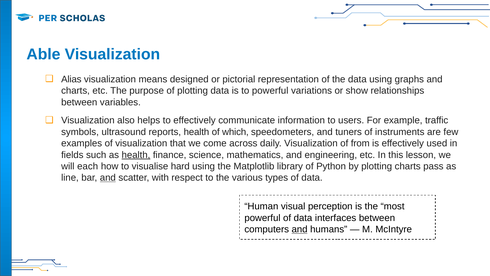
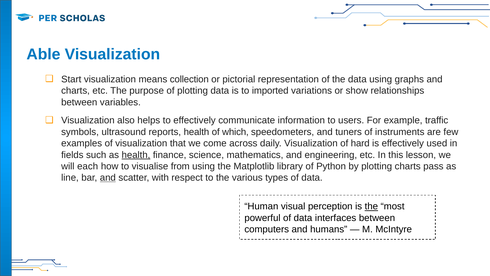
Alias: Alias -> Start (71, 79)
designed: designed -> collection (189, 79)
to powerful: powerful -> imported (270, 91)
from: from -> hard (360, 143)
hard: hard -> from (180, 166)
the underline: none -> present (371, 206)
and underline: present -> none (300, 229)
